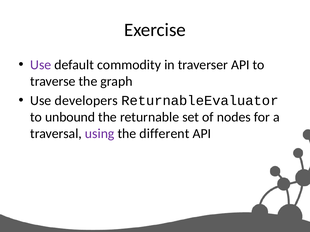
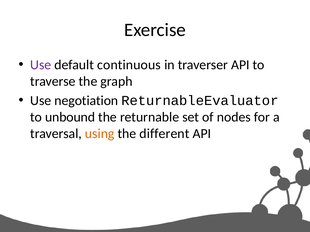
commodity: commodity -> continuous (129, 65)
developers: developers -> negotiation (86, 101)
using colour: purple -> orange (100, 134)
